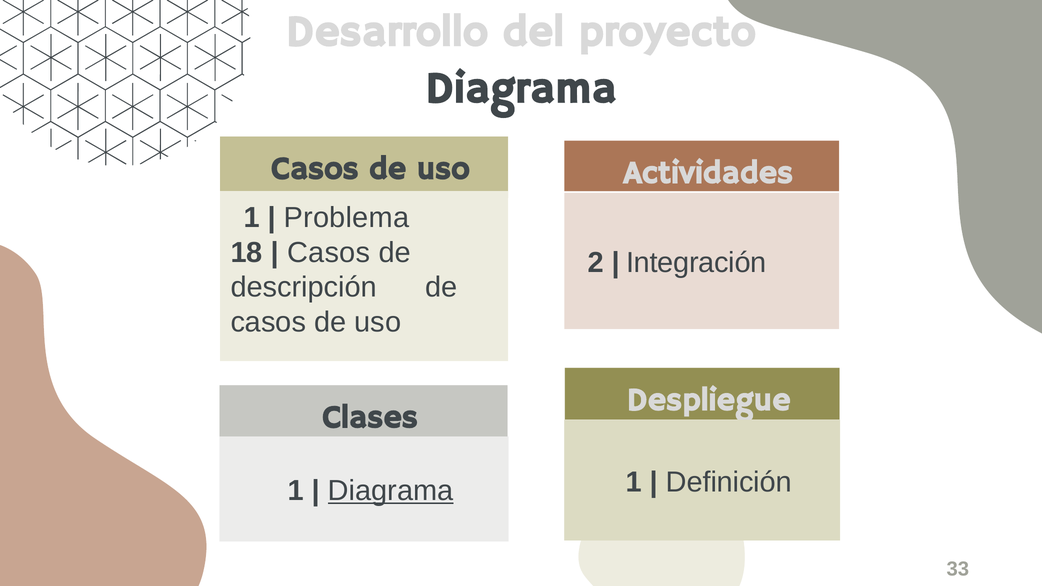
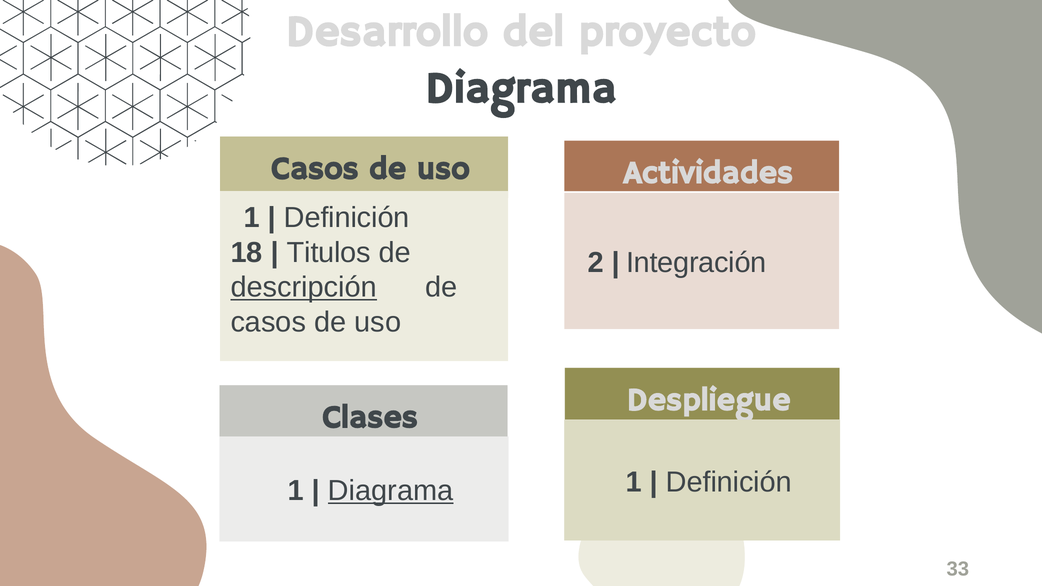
Problema: Problema -> Definición (347, 218)
Casos: Casos -> Titulos (329, 253)
descripción underline: none -> present (304, 287)
